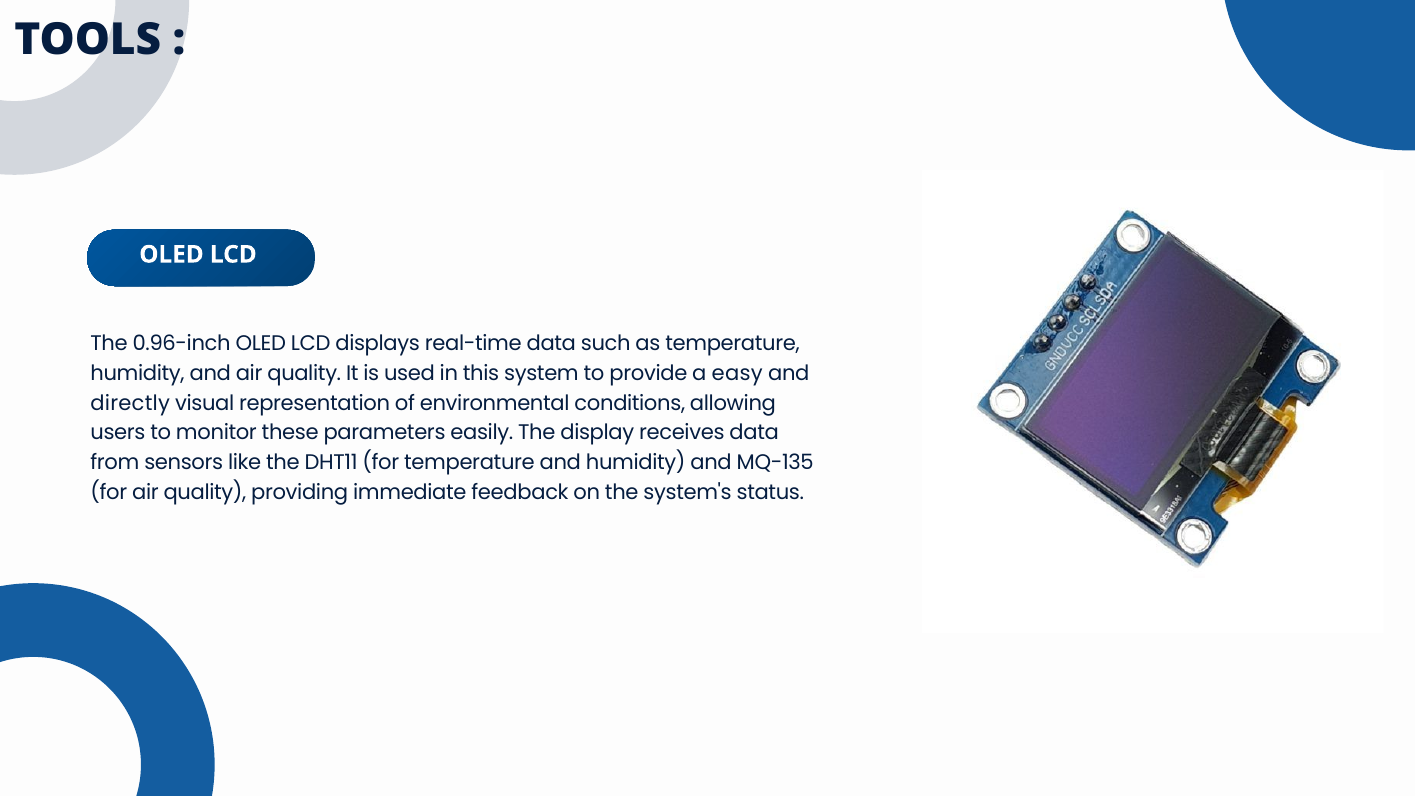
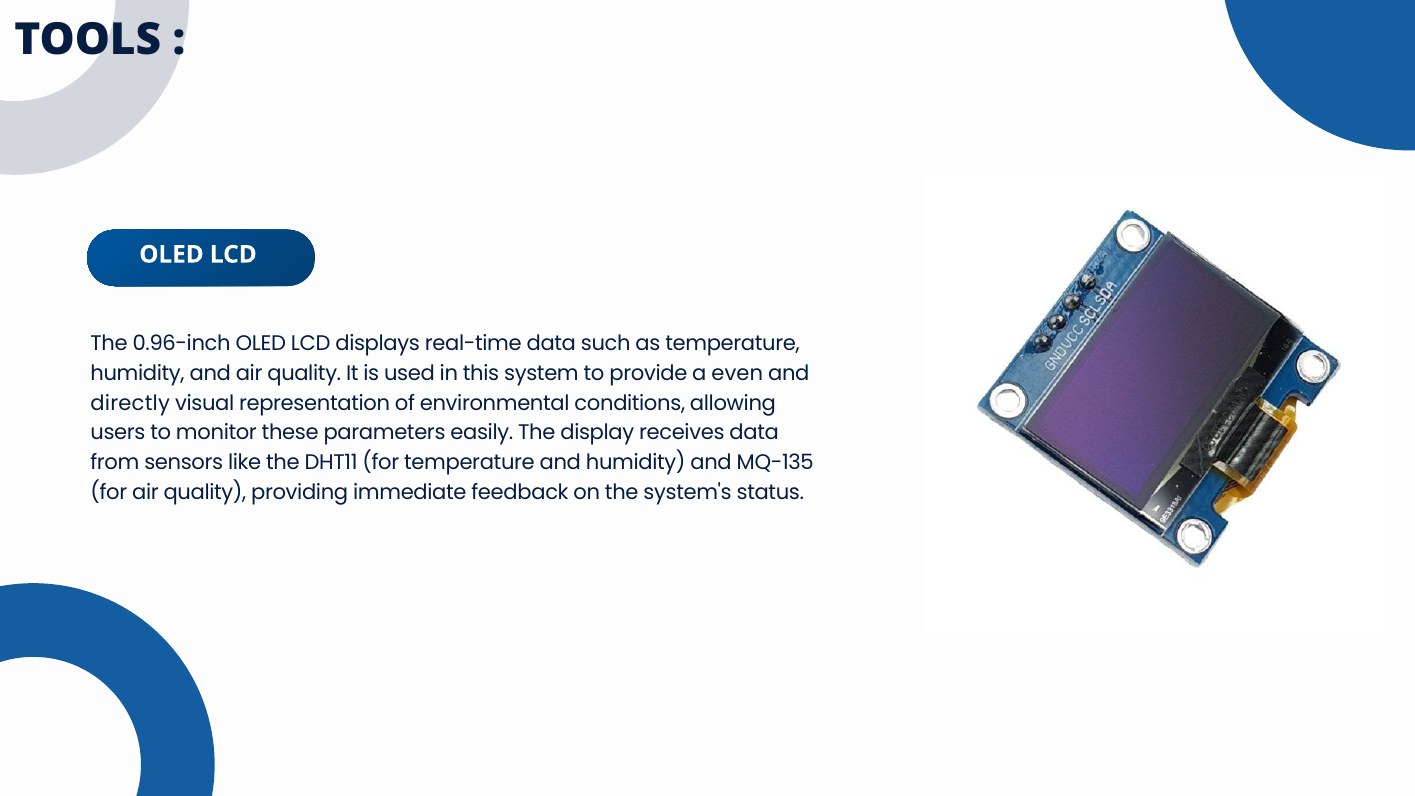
easy: easy -> even (737, 374)
